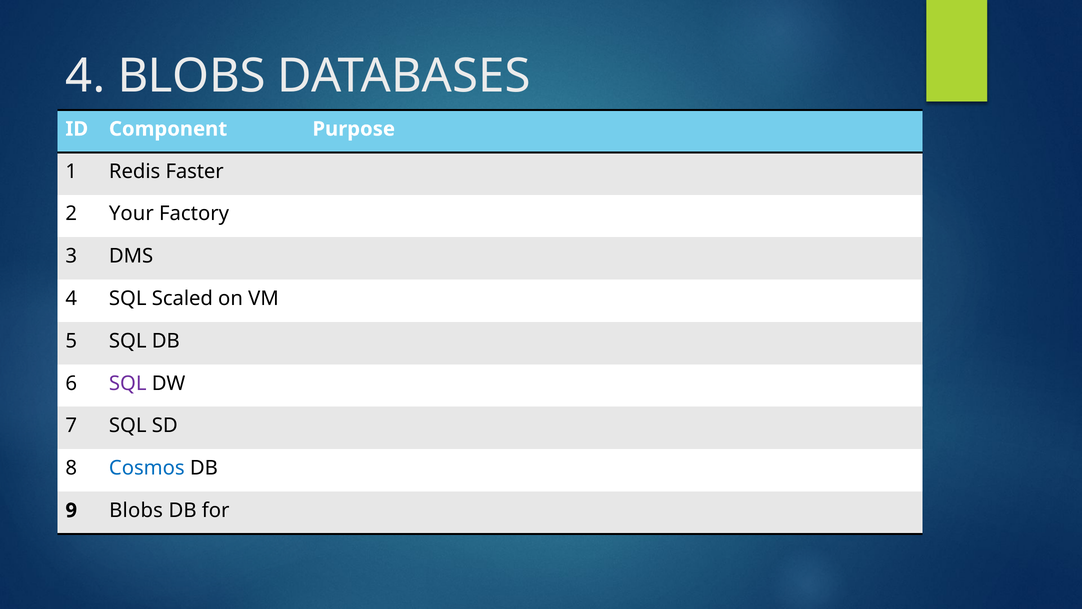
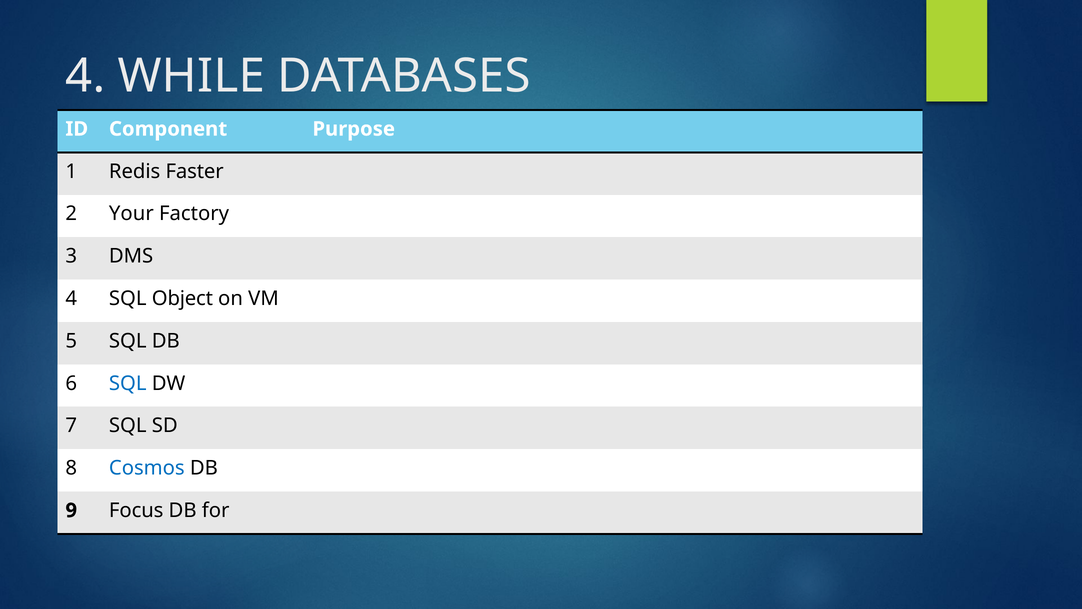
4 BLOBS: BLOBS -> WHILE (191, 76)
Scaled: Scaled -> Object (182, 298)
SQL colour: purple -> blue (128, 383)
9 Blobs: Blobs -> Focus (136, 510)
